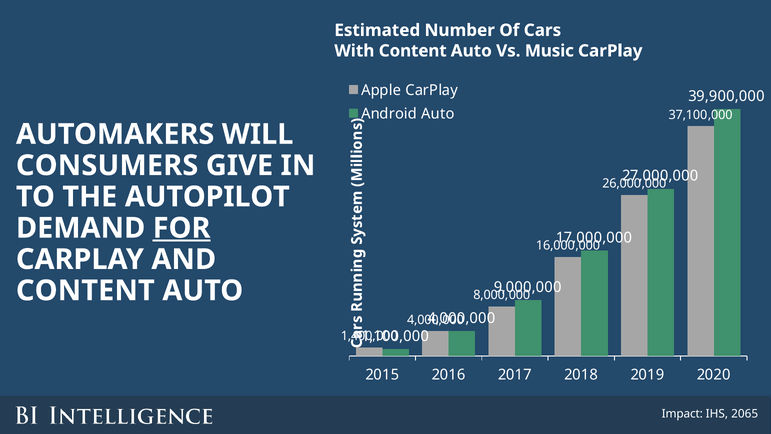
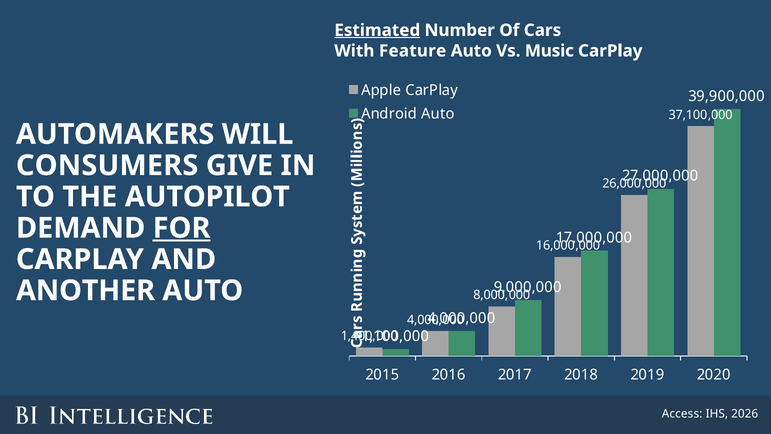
Estimated underline: none -> present (377, 30)
With Content: Content -> Feature (413, 51)
CONTENT: CONTENT -> ANOTHER (86, 290)
Impact: Impact -> Access (682, 414)
2065: 2065 -> 2026 (745, 414)
